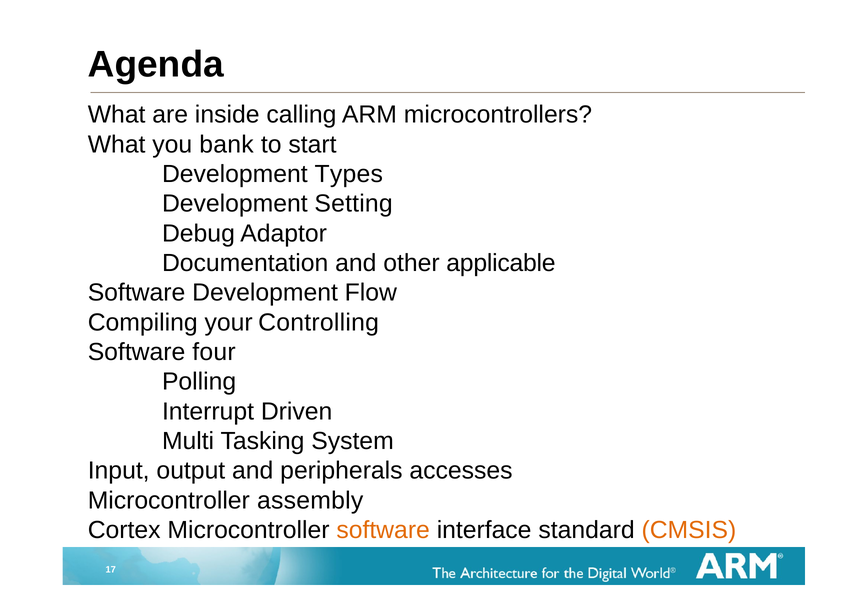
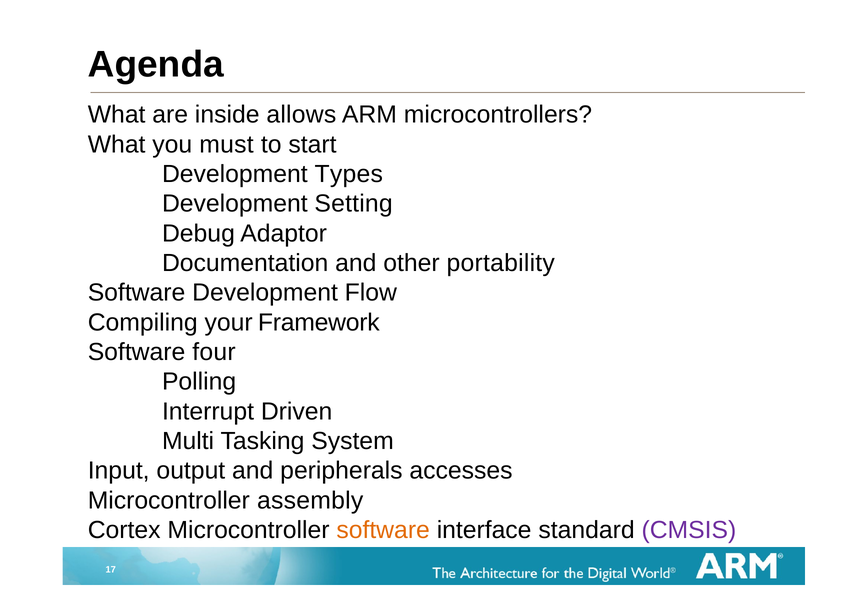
calling: calling -> allows (301, 115)
bank: bank -> must (226, 144)
applicable: applicable -> portability (501, 263)
Controlling: Controlling -> Framework (319, 323)
CMSIS colour: orange -> purple (689, 530)
